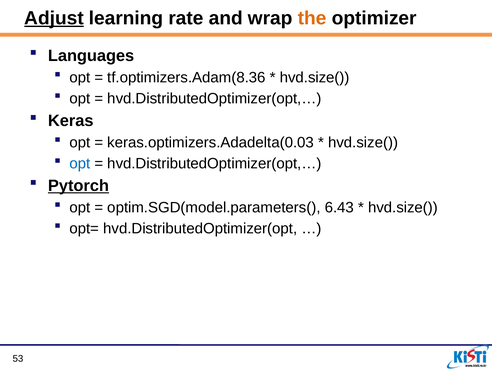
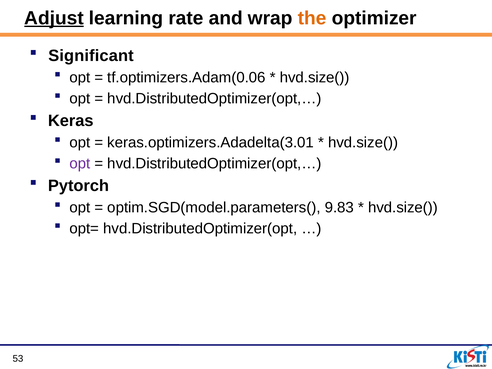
Languages: Languages -> Significant (91, 56)
tf.optimizers.Adam(8.36: tf.optimizers.Adam(8.36 -> tf.optimizers.Adam(0.06 (186, 77)
keras.optimizers.Adadelta(0.03: keras.optimizers.Adadelta(0.03 -> keras.optimizers.Adadelta(3.01 (211, 143)
opt colour: blue -> purple (80, 164)
Pytorch underline: present -> none (78, 186)
6.43: 6.43 -> 9.83 (339, 208)
